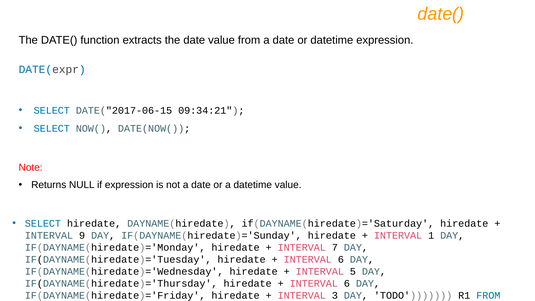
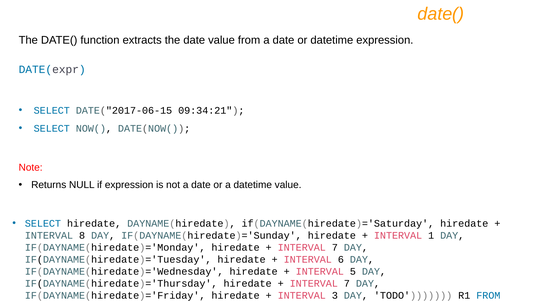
9: 9 -> 8 (82, 235)
6: 6 -> 7 (347, 284)
